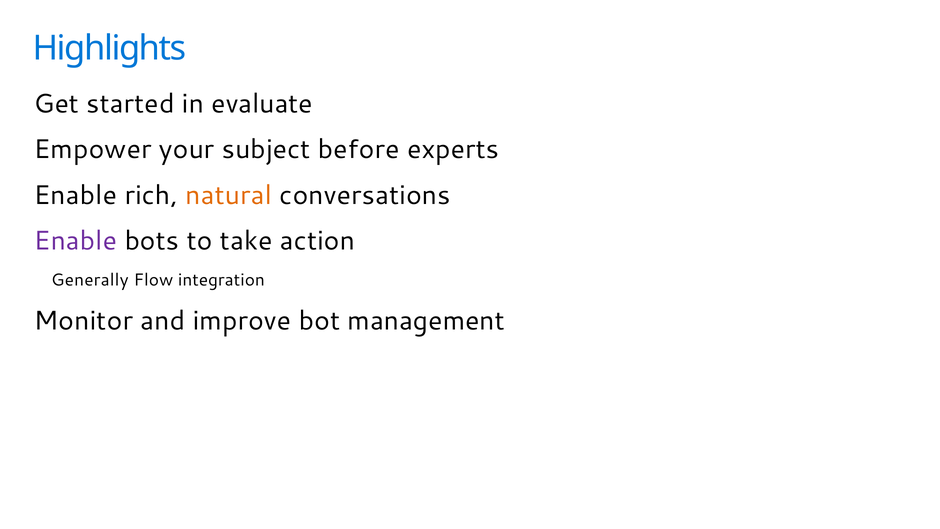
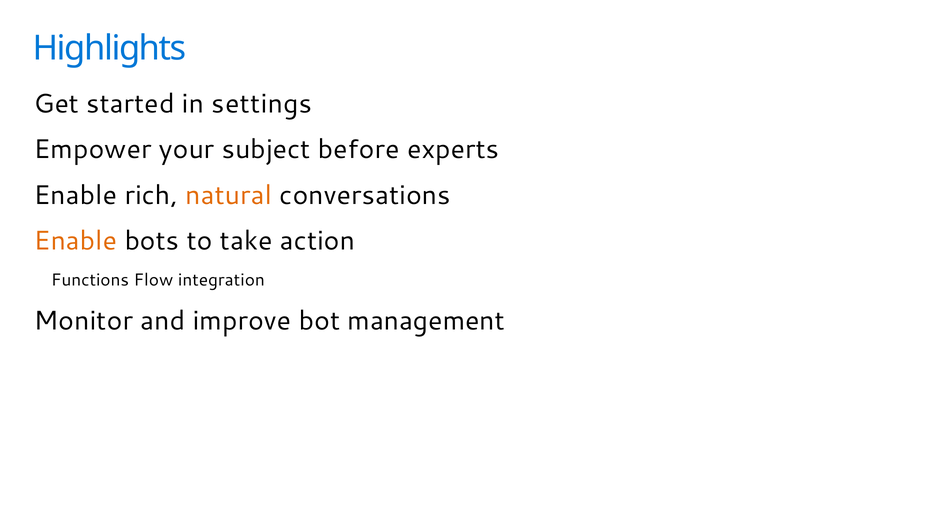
evaluate: evaluate -> settings (262, 104)
Enable colour: purple -> orange (75, 241)
Generally: Generally -> Functions (90, 280)
